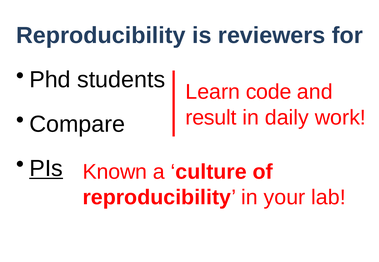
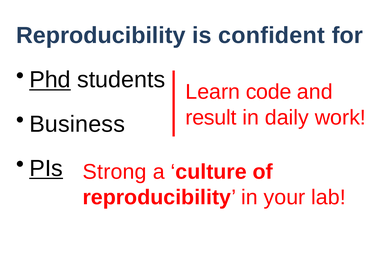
reviewers: reviewers -> confident (272, 36)
Phd underline: none -> present (50, 80)
Compare: Compare -> Business (77, 124)
Known: Known -> Strong (115, 172)
